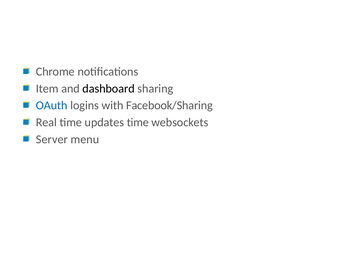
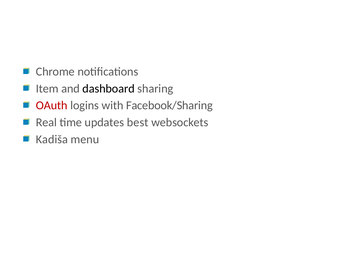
OAuth colour: blue -> red (52, 106)
updates time: time -> best (138, 123)
Server: Server -> Kadiša (52, 139)
